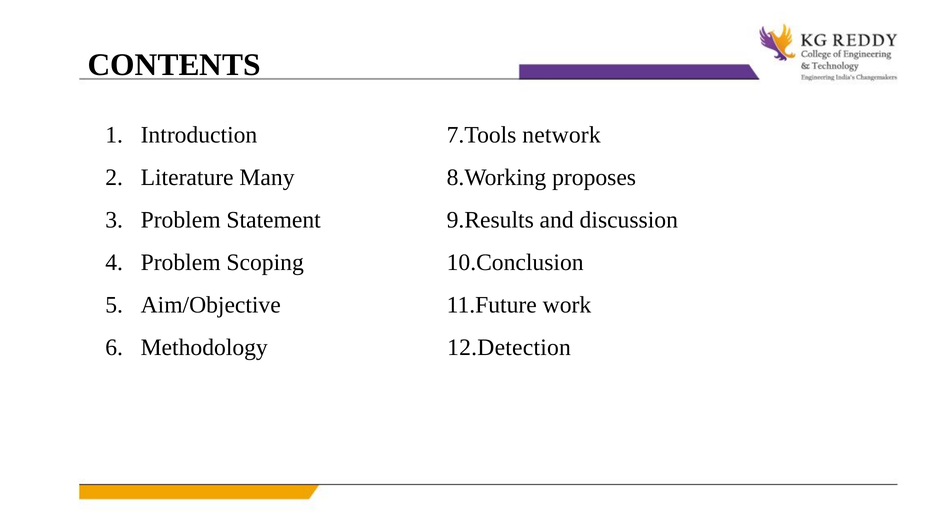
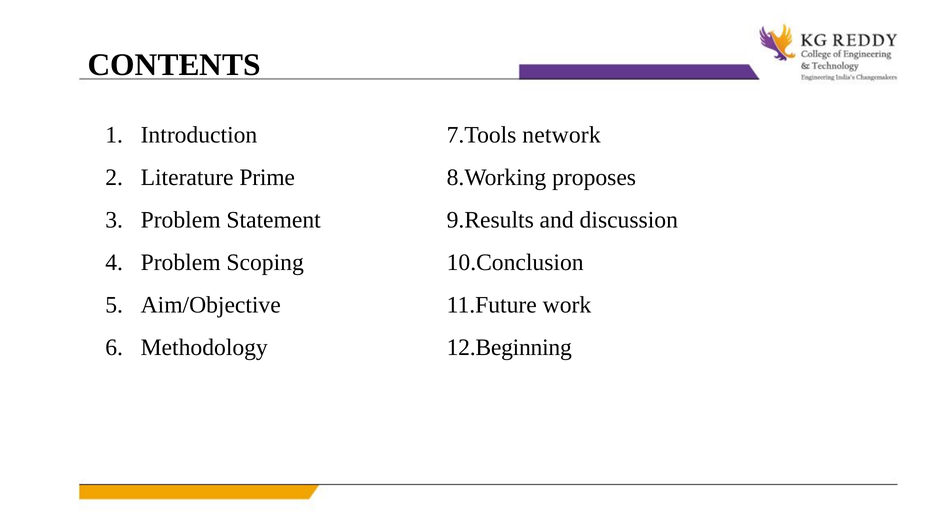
Many: Many -> Prime (267, 177)
12.Detection: 12.Detection -> 12.Beginning (509, 347)
